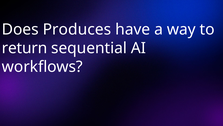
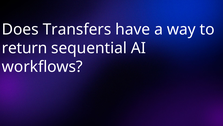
Produces: Produces -> Transfers (77, 29)
